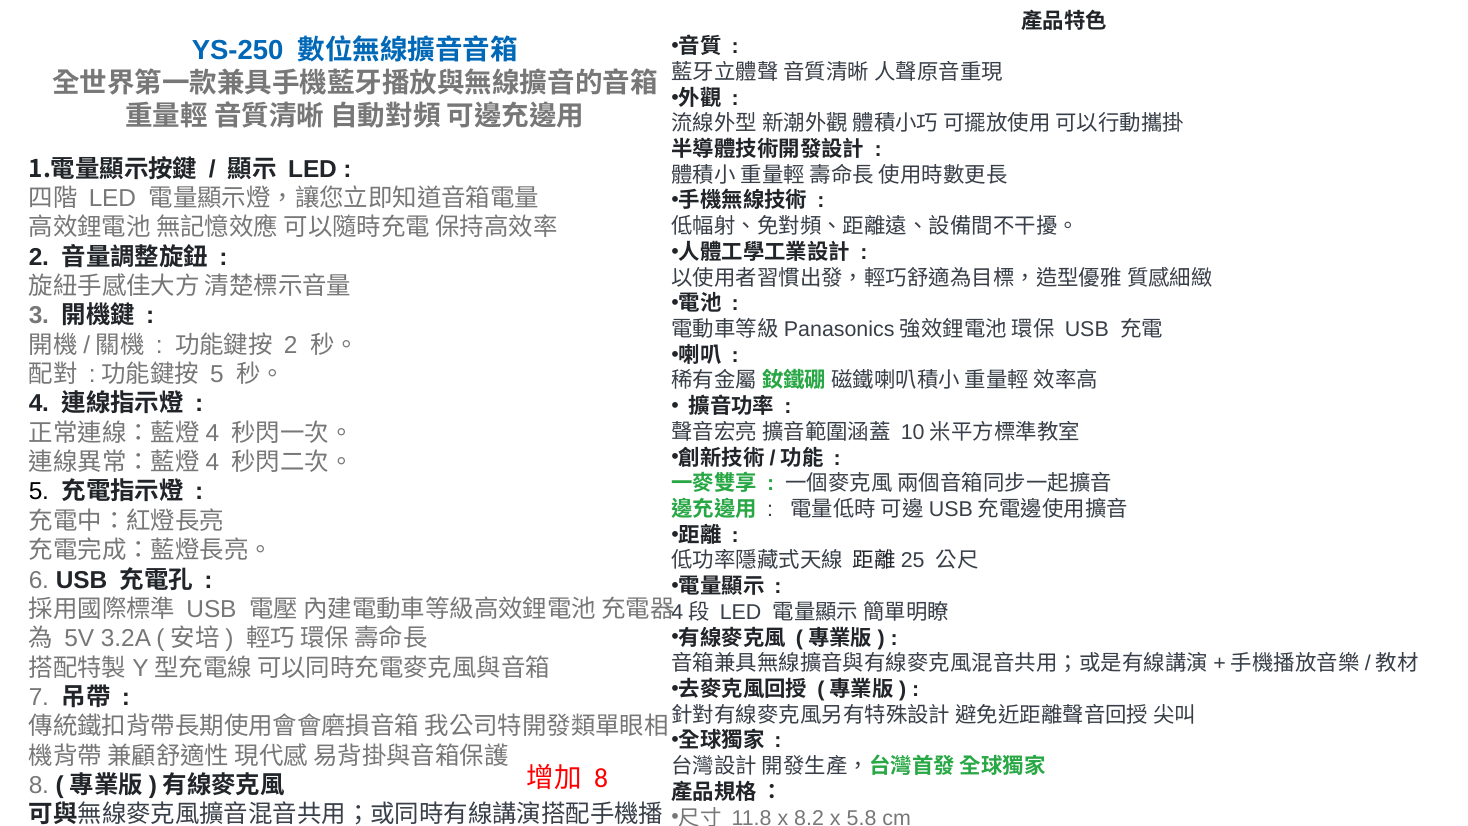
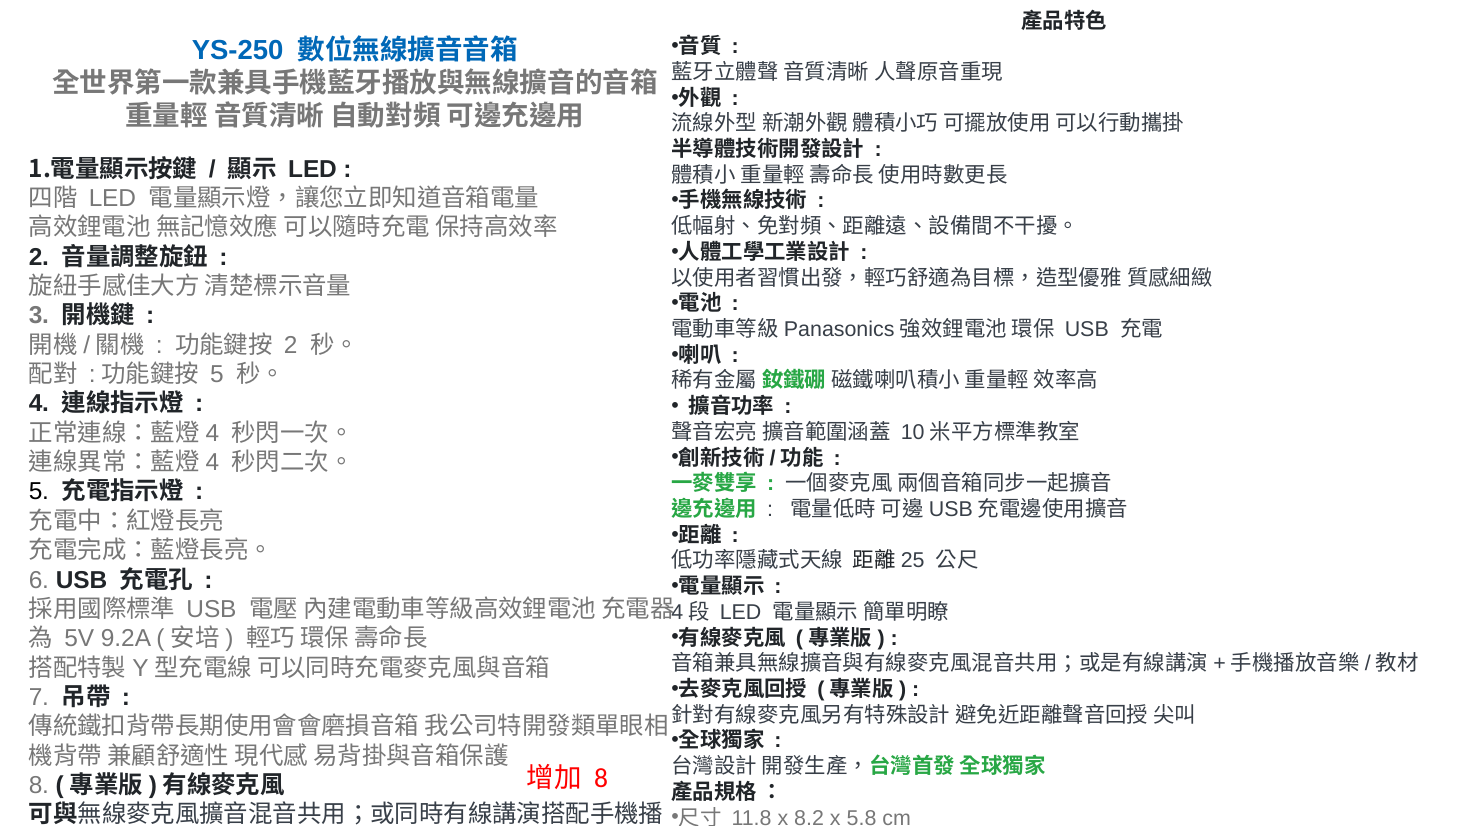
3.2A: 3.2A -> 9.2A (126, 638)
